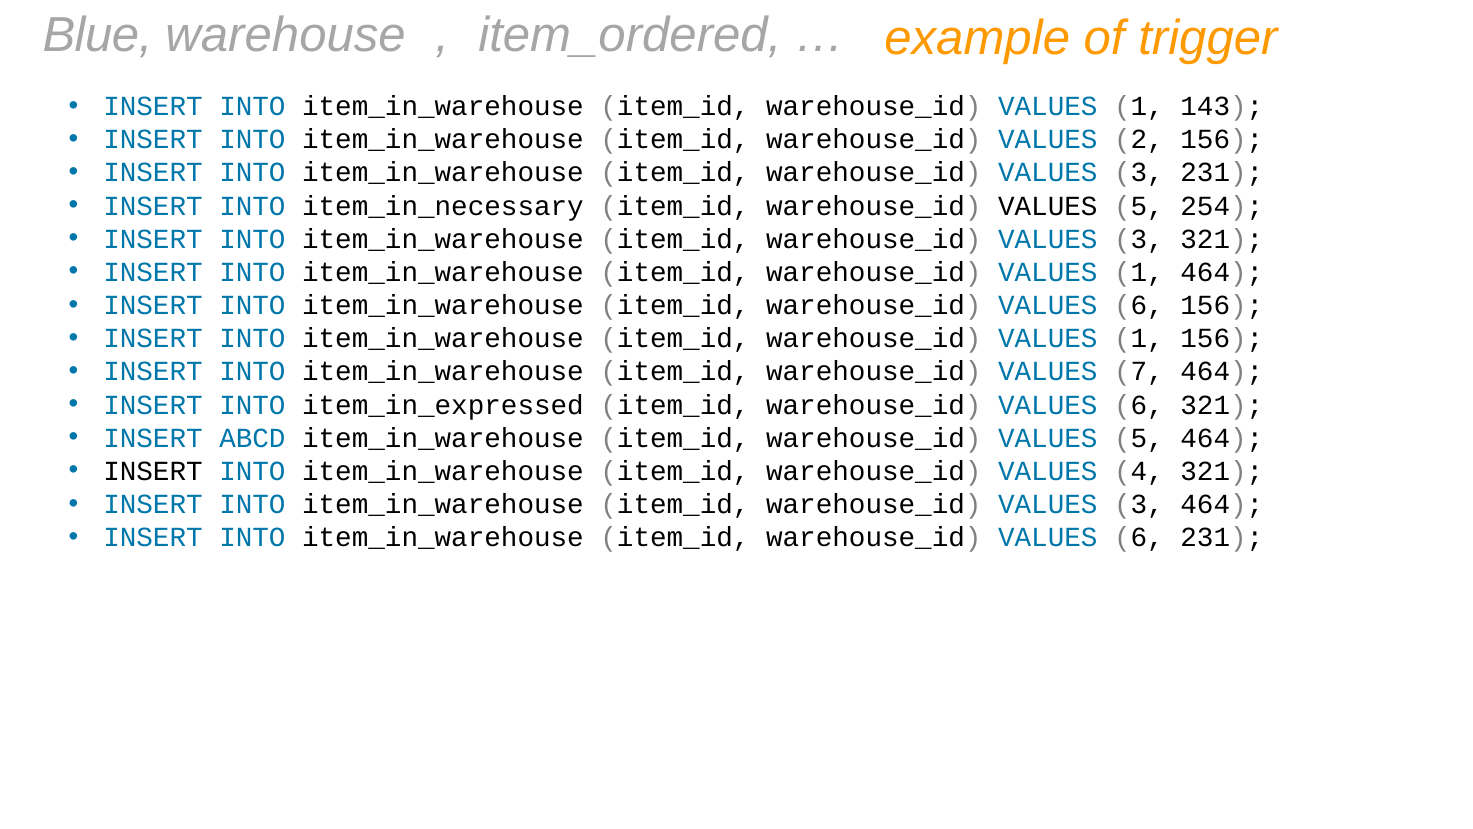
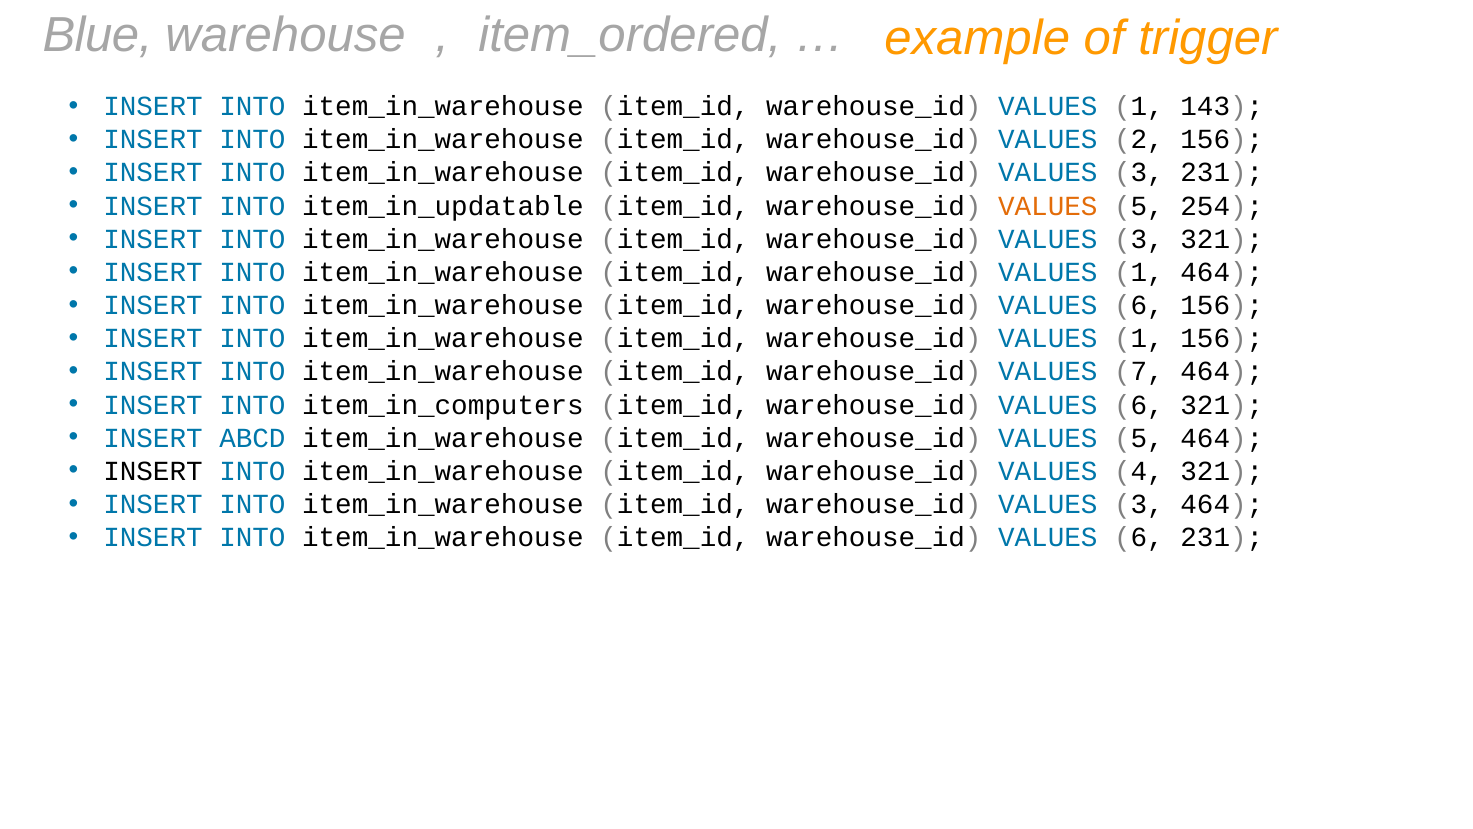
item_in_necessary: item_in_necessary -> item_in_updatable (443, 206)
VALUES colour: black -> orange (1048, 206)
item_in_expressed: item_in_expressed -> item_in_computers (443, 405)
